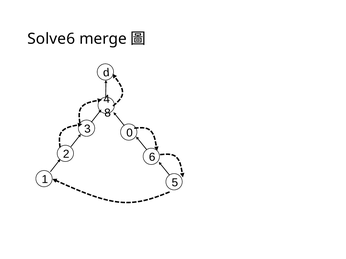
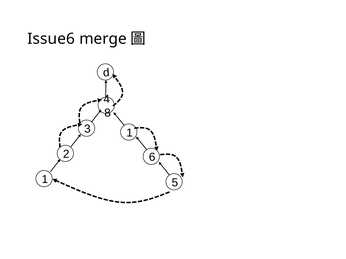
Solve6: Solve6 -> Issue6 (51, 39)
3 0: 0 -> 1 (130, 133)
